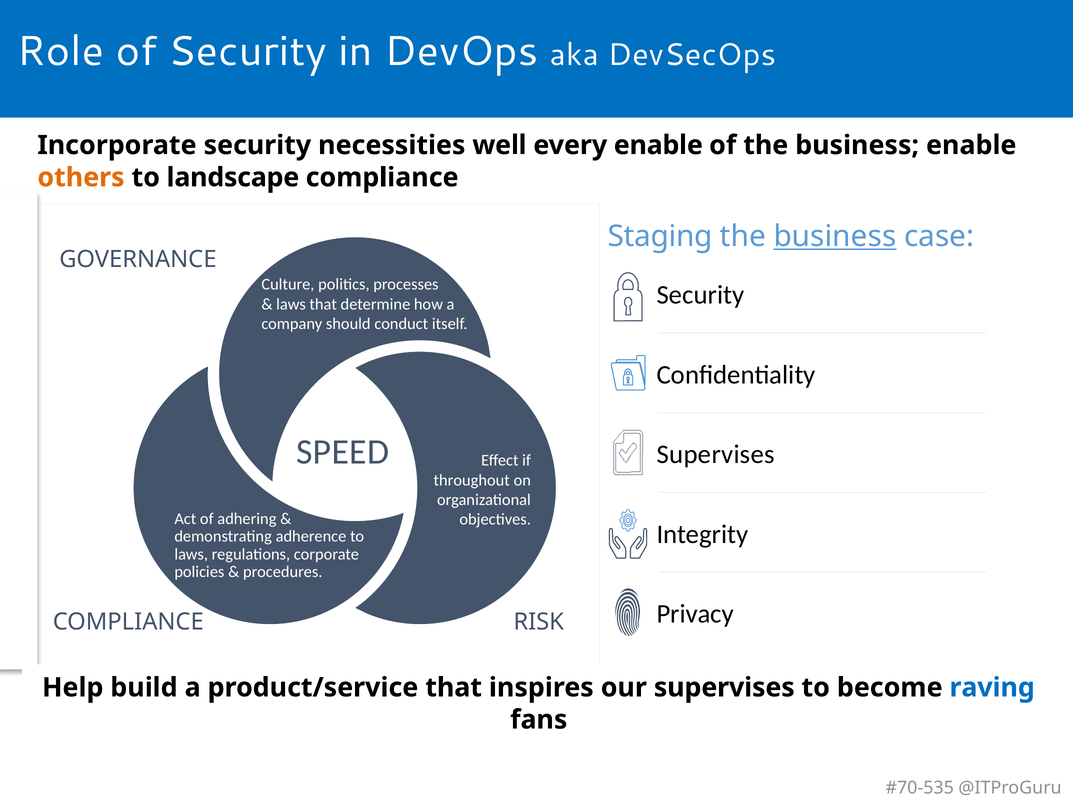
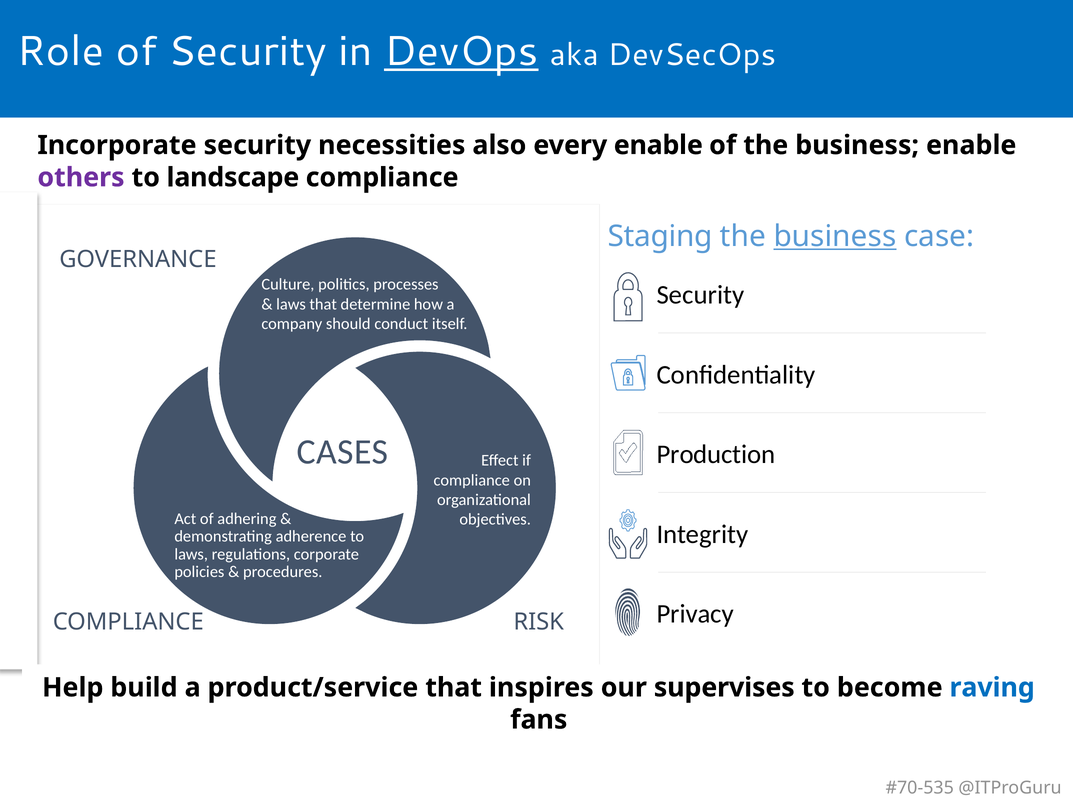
DevOps underline: none -> present (461, 52)
well: well -> also (499, 145)
others colour: orange -> purple (81, 177)
SPEED: SPEED -> CASES (343, 452)
Supervises: Supervises -> Production (716, 454)
throughout: throughout -> compliance (472, 480)
